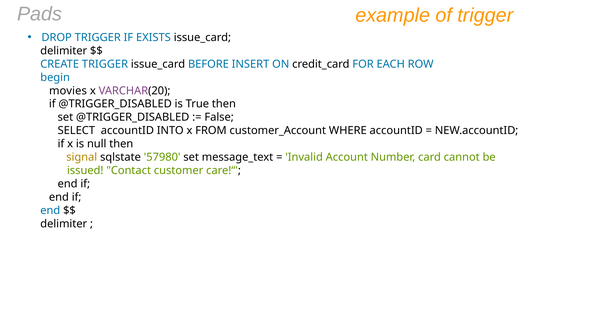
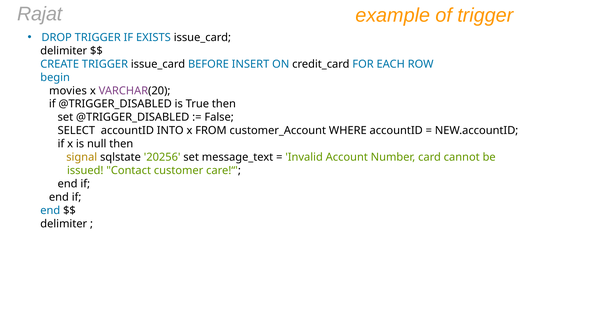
Pads: Pads -> Rajat (40, 14)
57980: 57980 -> 20256 (162, 157)
